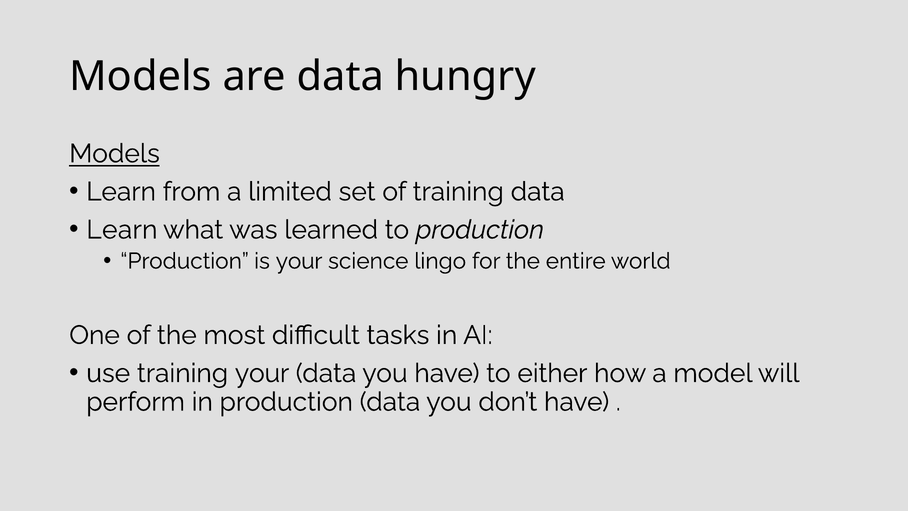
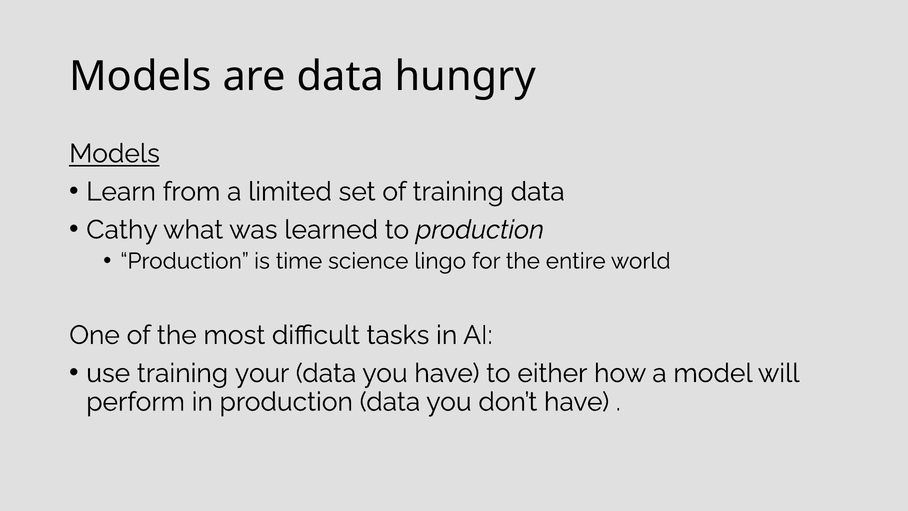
Learn: Learn -> Cathy (122, 230)
is your: your -> time (299, 261)
